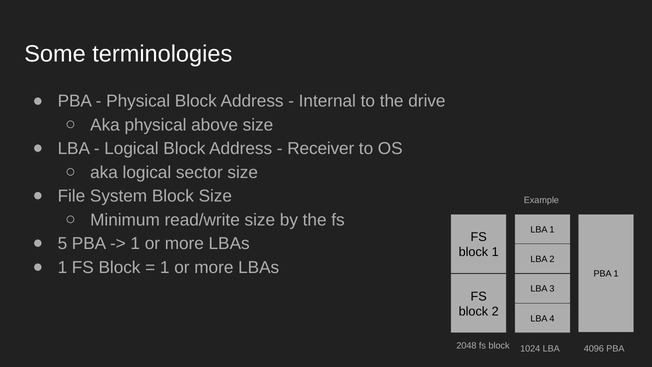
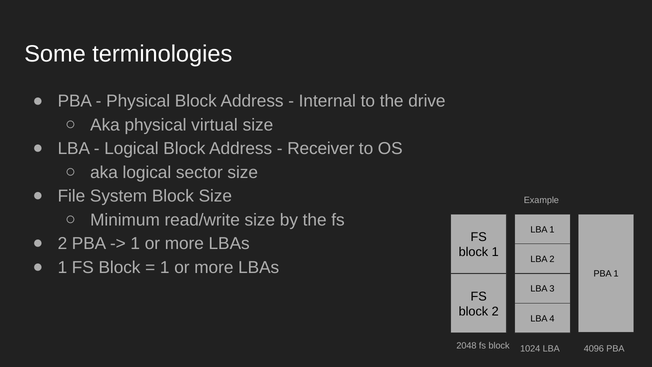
above: above -> virtual (215, 125)
5: 5 -> 2 (62, 244)
